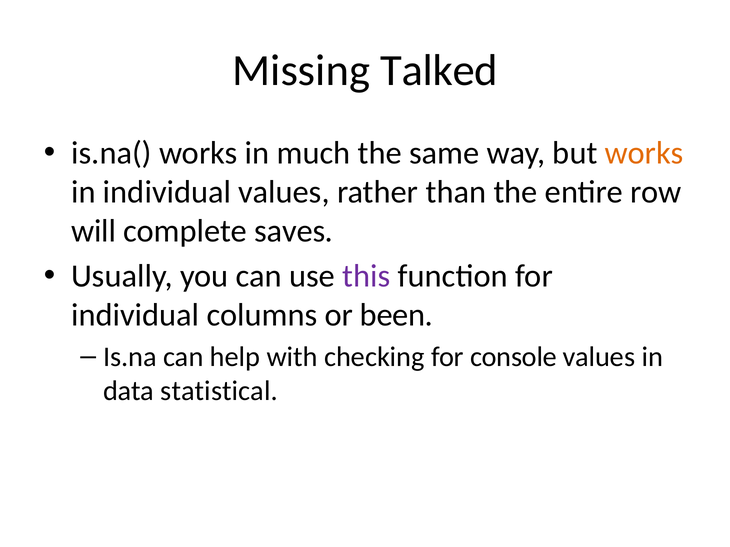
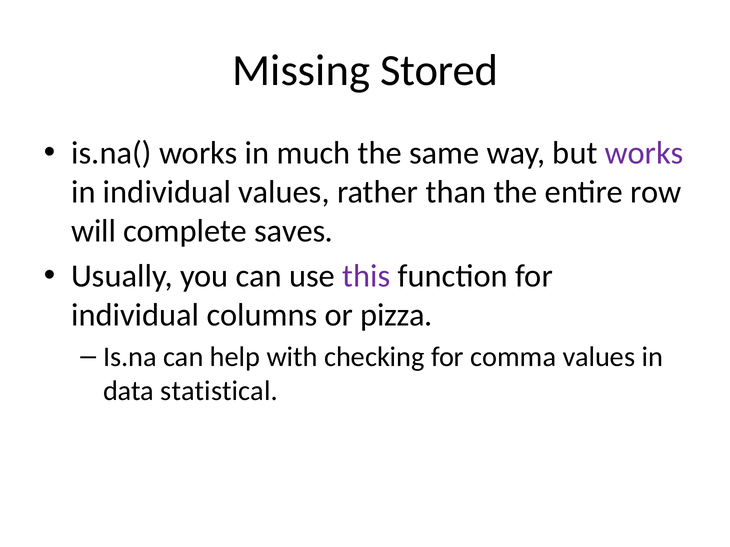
Talked: Talked -> Stored (439, 71)
works colour: orange -> purple (644, 153)
been: been -> pizza (397, 315)
console: console -> comma (513, 357)
